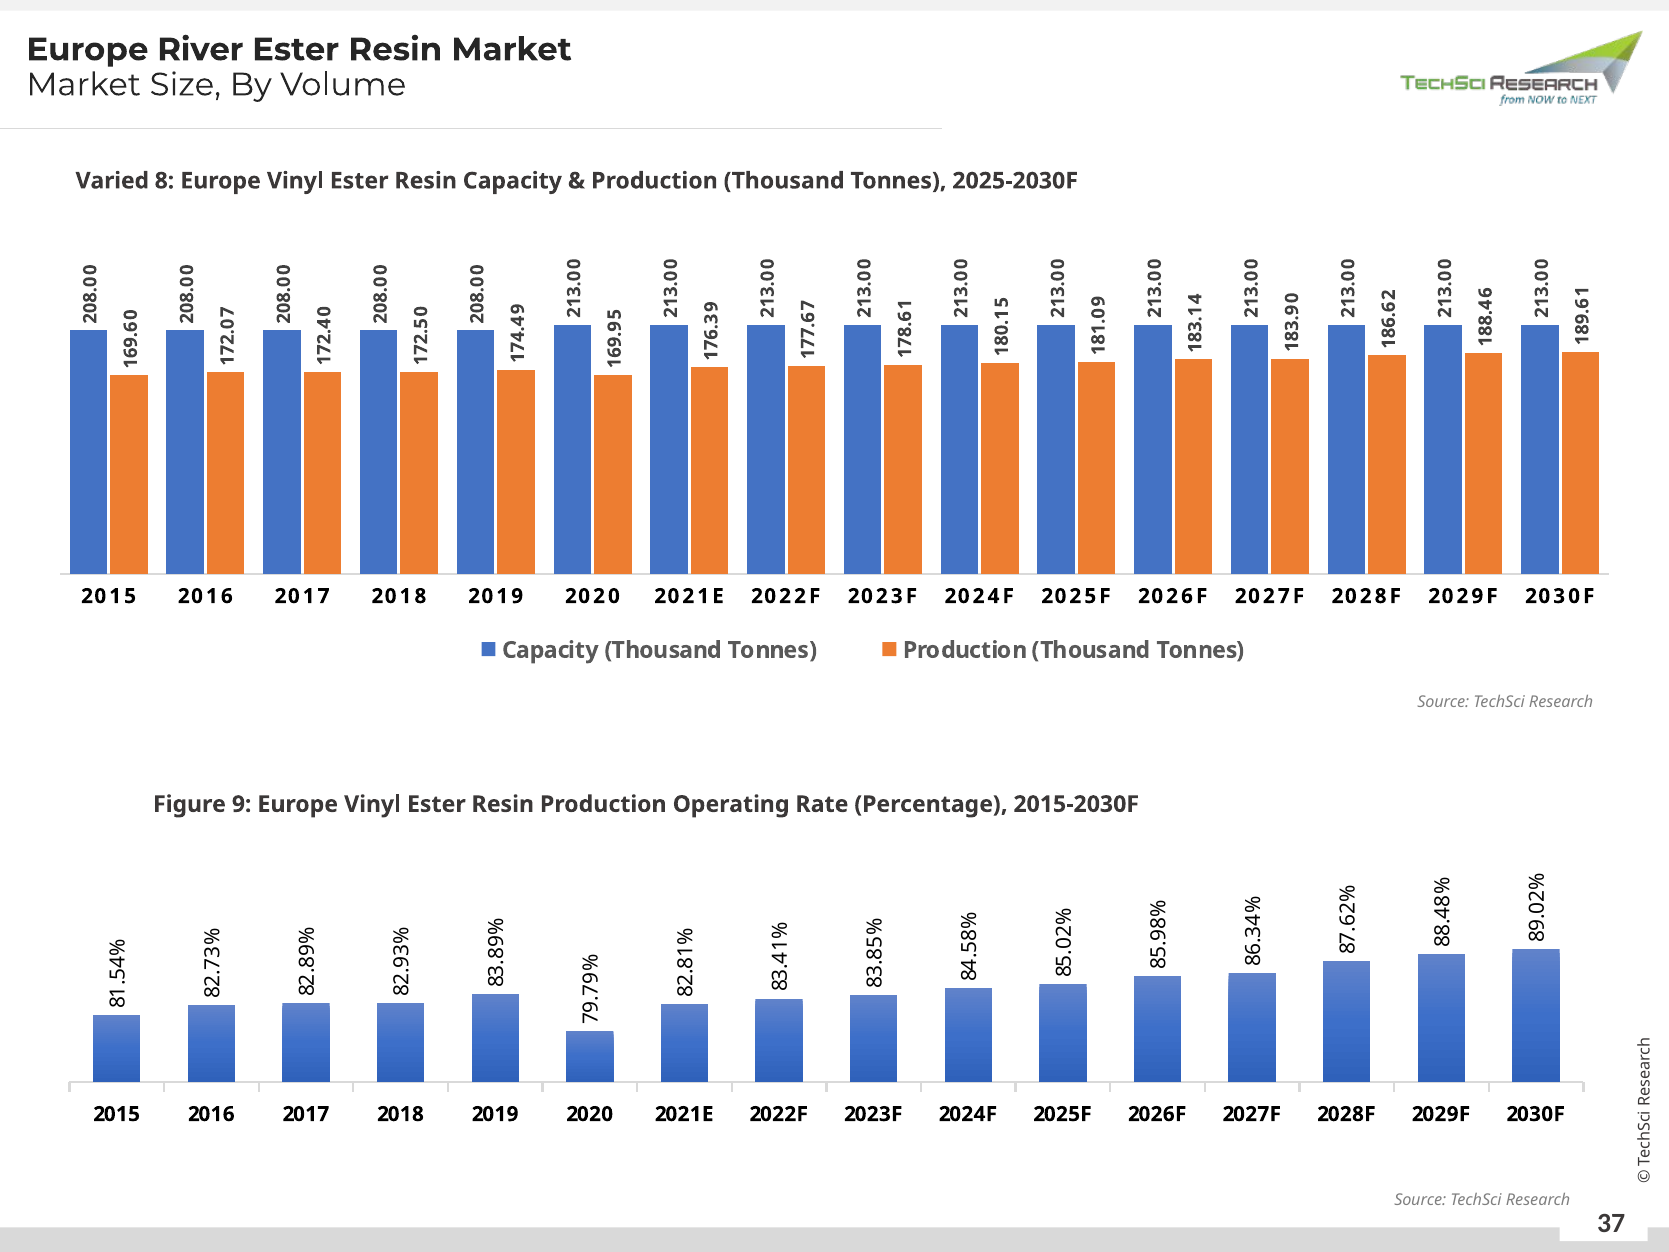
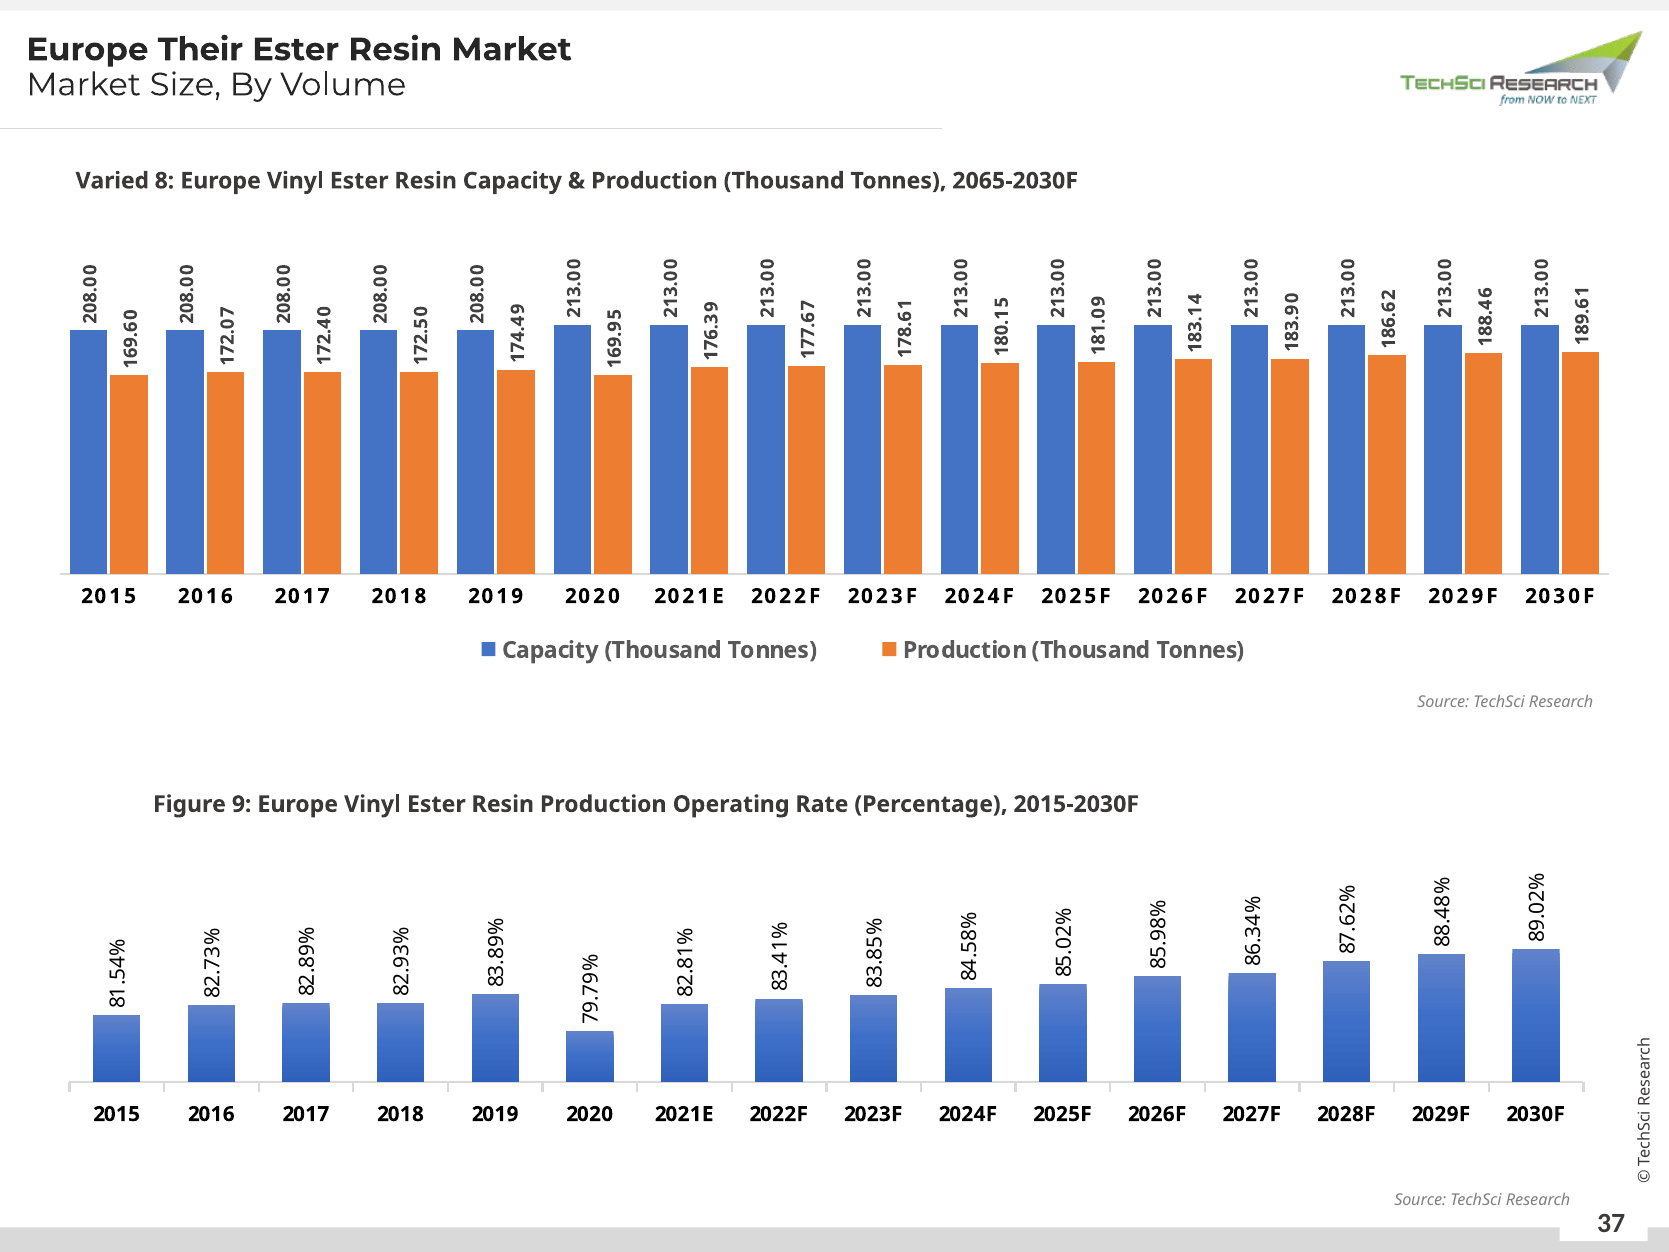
River: River -> Their (200, 50)
2025-2030F: 2025-2030F -> 2065-2030F (1015, 181)
